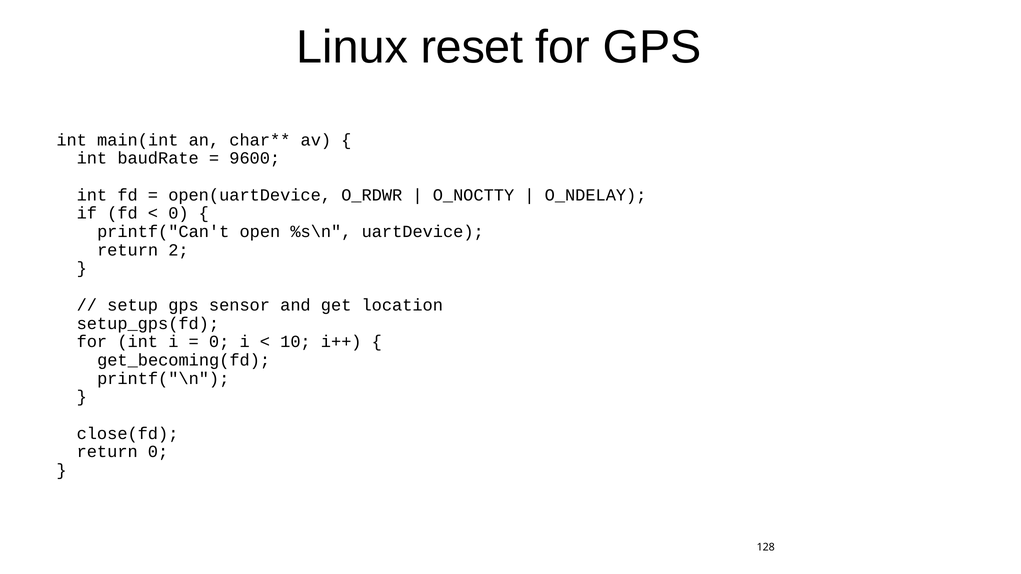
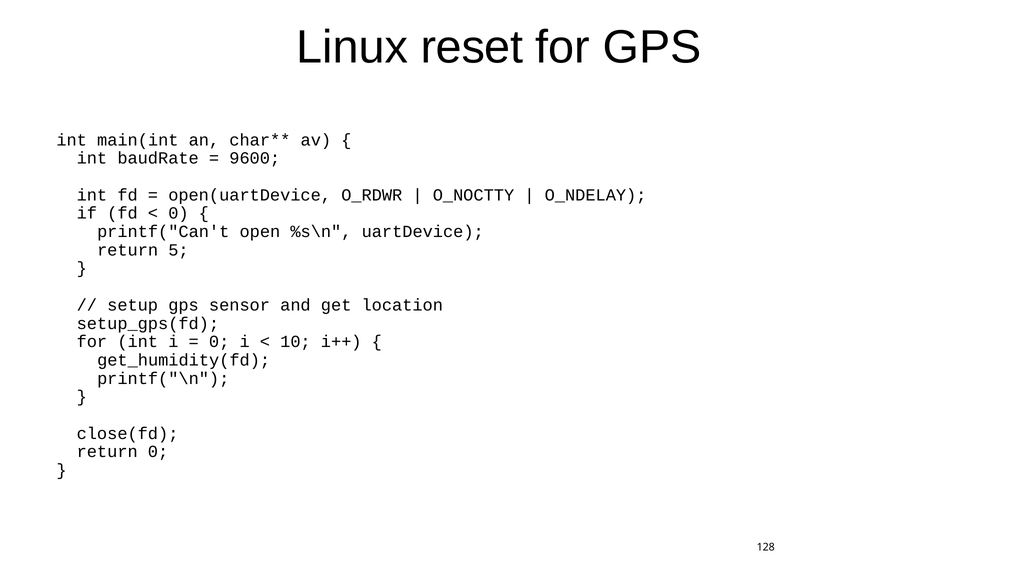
2: 2 -> 5 (178, 250)
get_becoming(fd: get_becoming(fd -> get_humidity(fd (184, 360)
